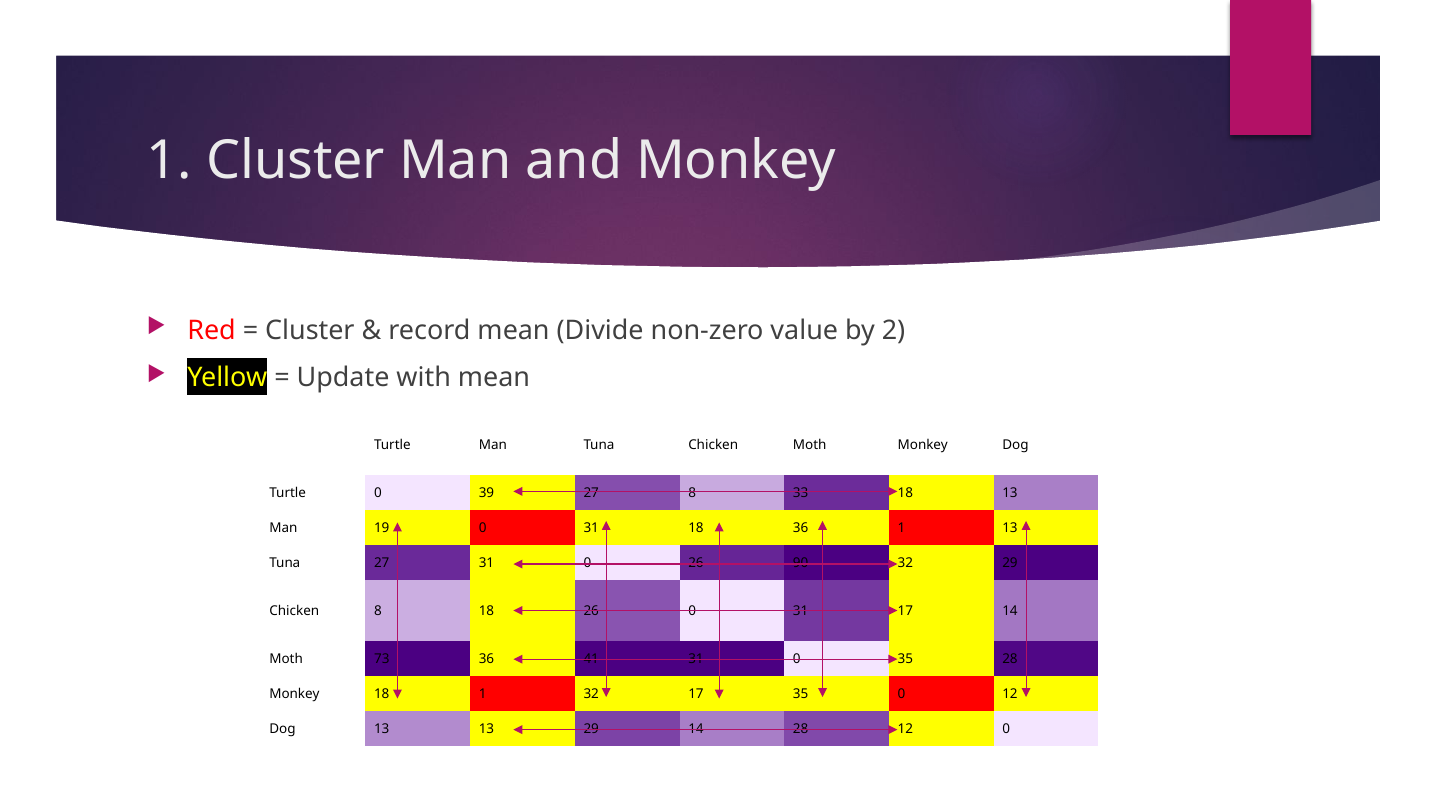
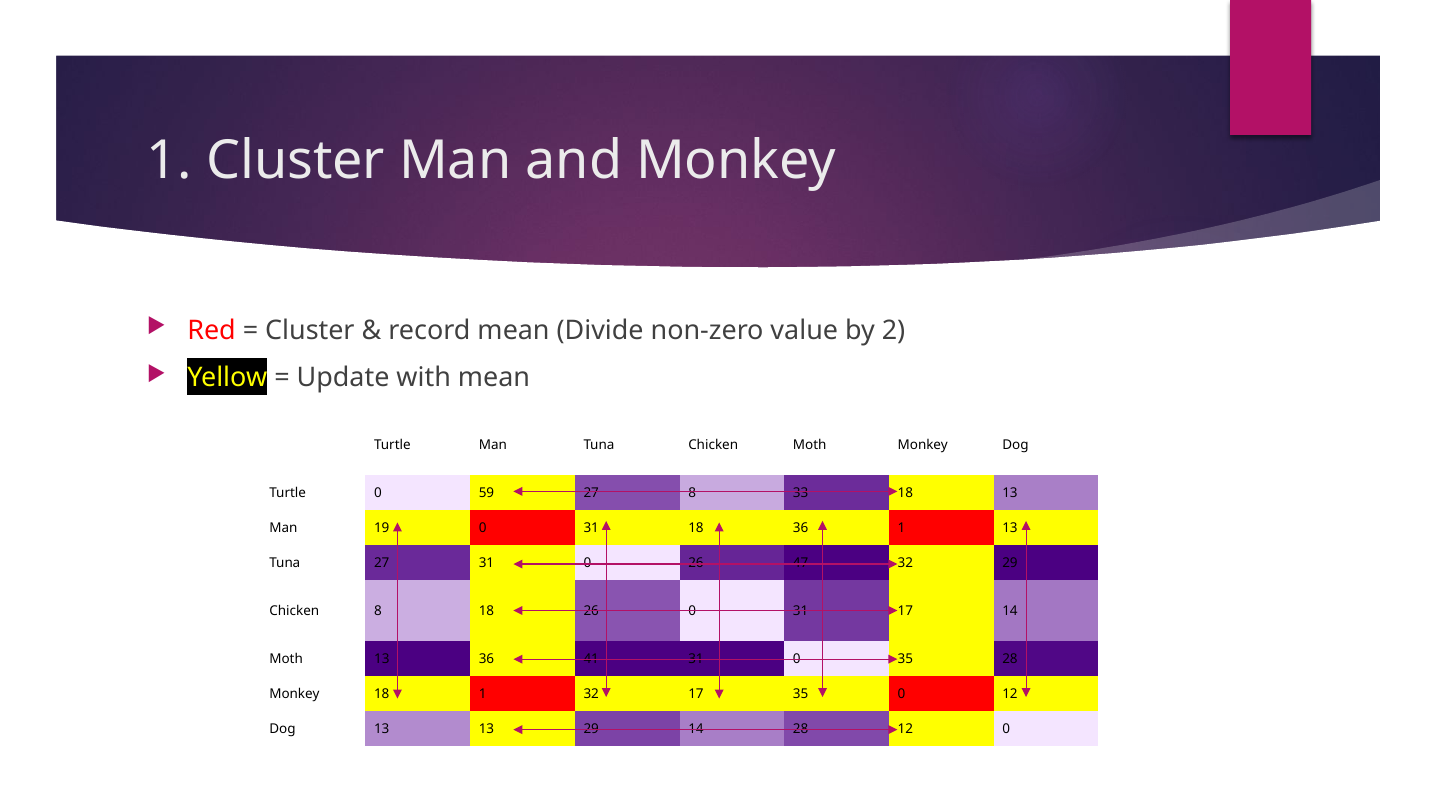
39: 39 -> 59 (487, 493)
90: 90 -> 47 (801, 563)
Moth 73: 73 -> 13 (382, 659)
